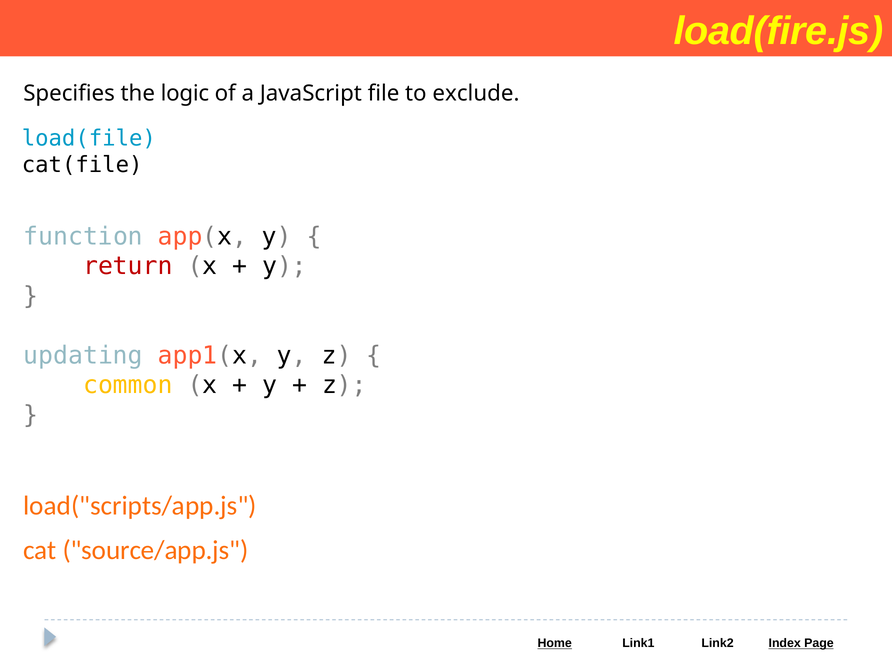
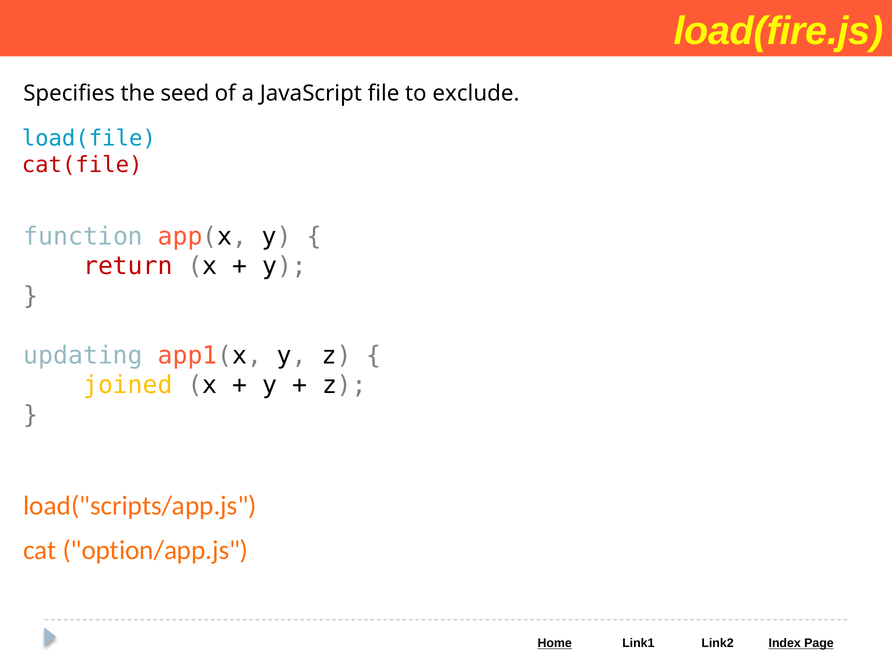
logic: logic -> seed (185, 94)
cat(file colour: black -> red (82, 165)
common: common -> joined (128, 385)
source/app.js: source/app.js -> option/app.js (155, 550)
